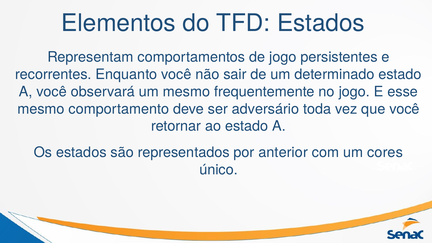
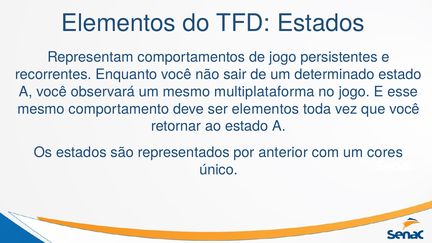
frequentemente: frequentemente -> multiplataforma (264, 92)
ser adversário: adversário -> elementos (265, 109)
